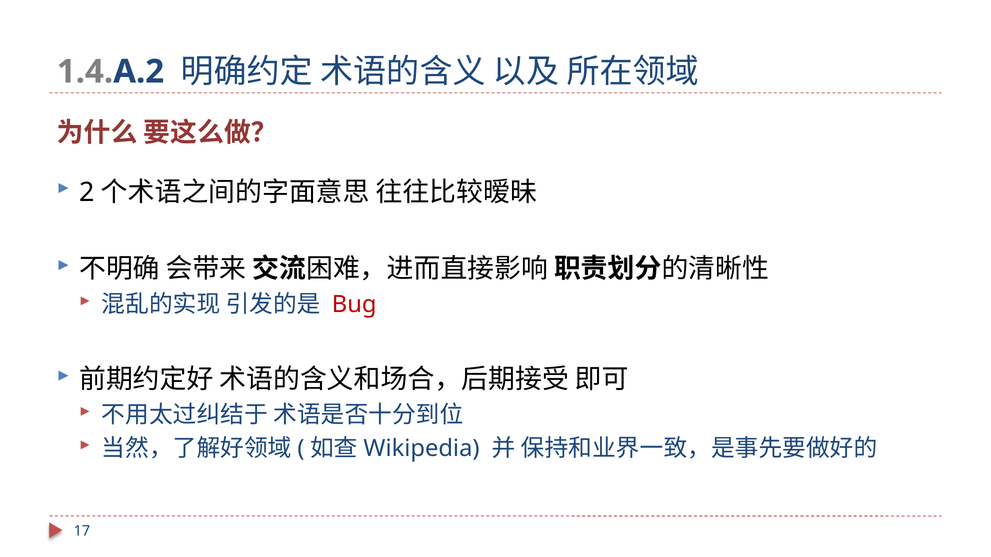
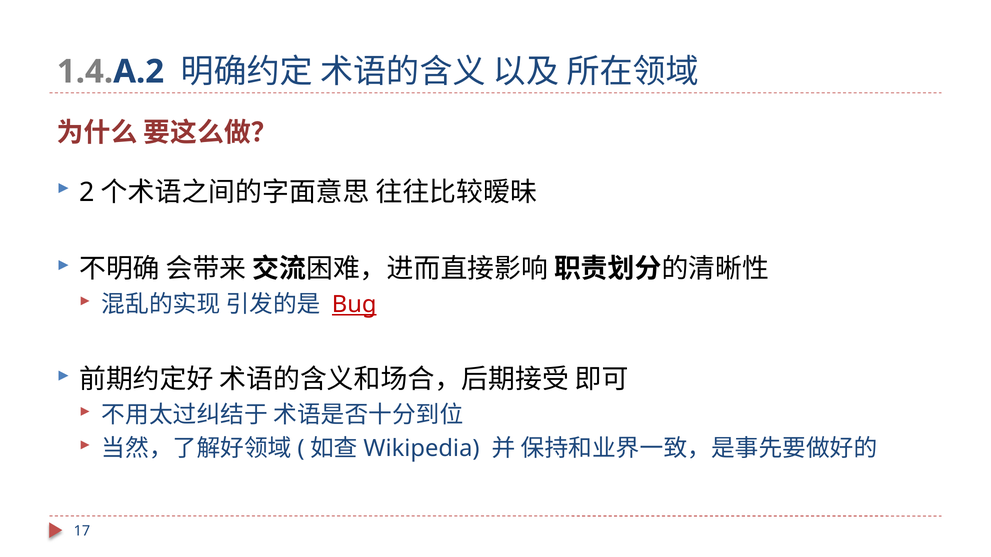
Bug underline: none -> present (354, 305)
